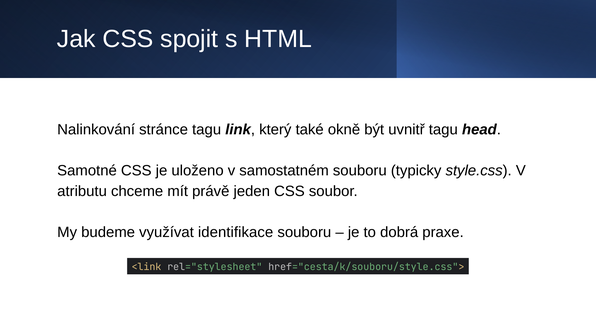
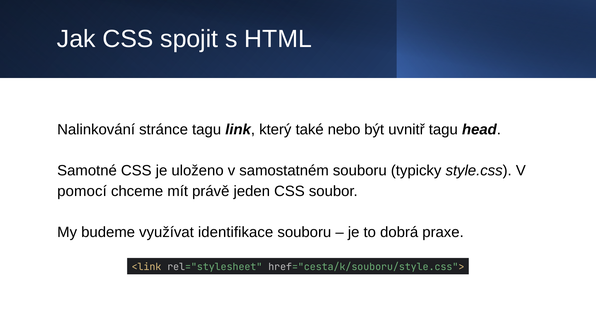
okně: okně -> nebo (344, 130)
atributu: atributu -> pomocí (82, 191)
